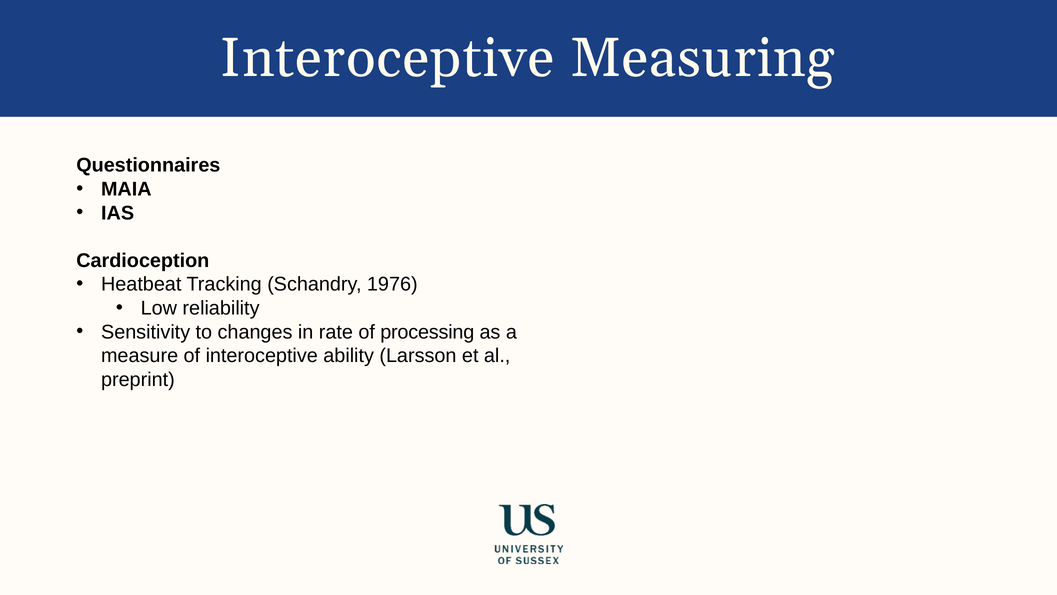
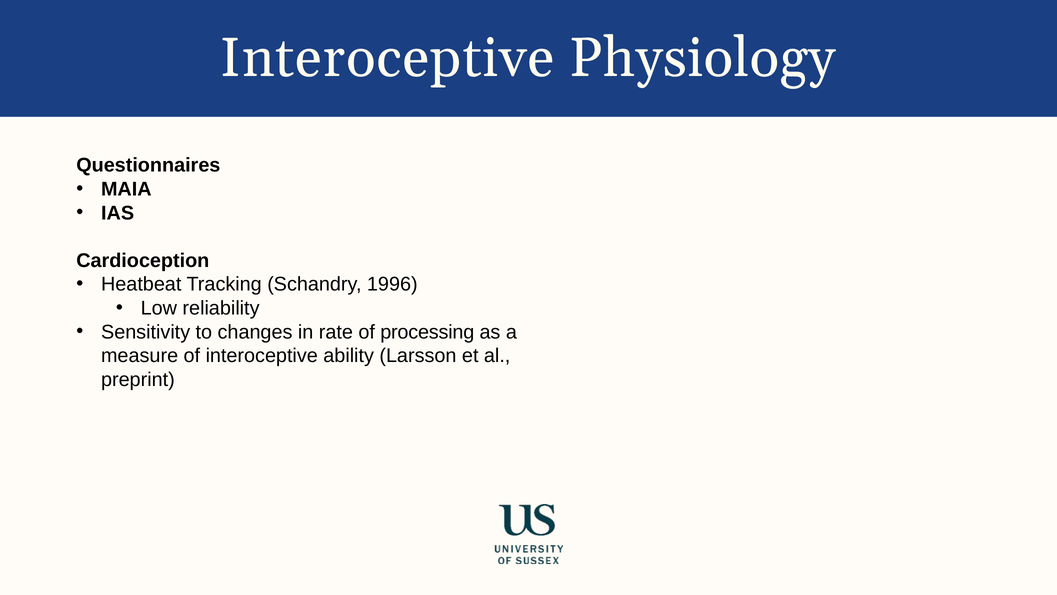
Measuring: Measuring -> Physiology (702, 58)
1976: 1976 -> 1996 (392, 284)
